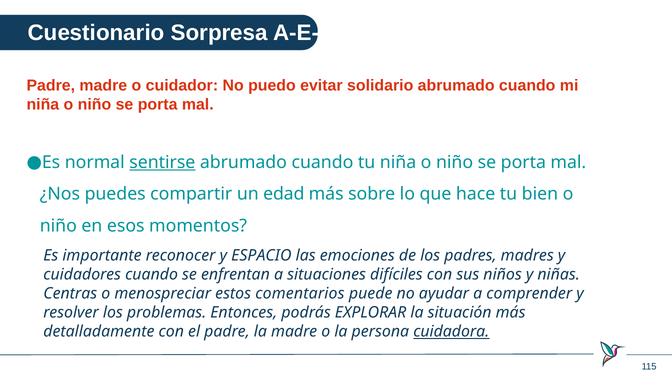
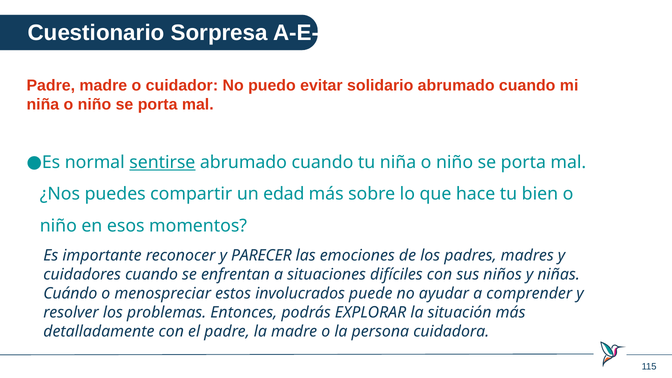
ESPACIO: ESPACIO -> PARECER (261, 255)
Centras: Centras -> Cuándo (70, 294)
comentarios: comentarios -> involucrados (300, 294)
cuidadora underline: present -> none (451, 332)
